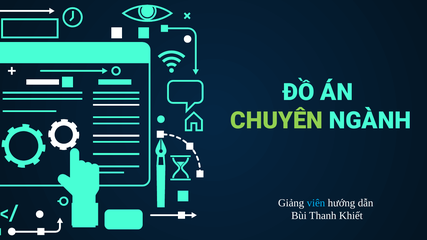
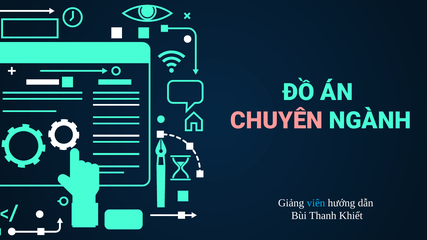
CHUYÊN colour: light green -> pink (277, 121)
